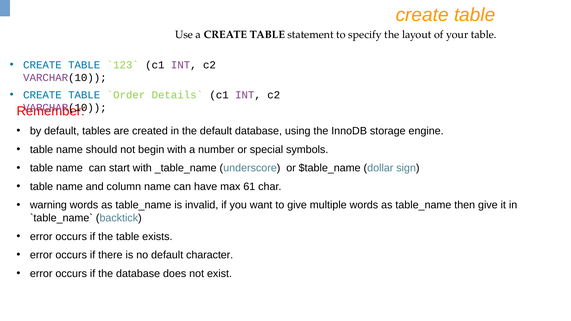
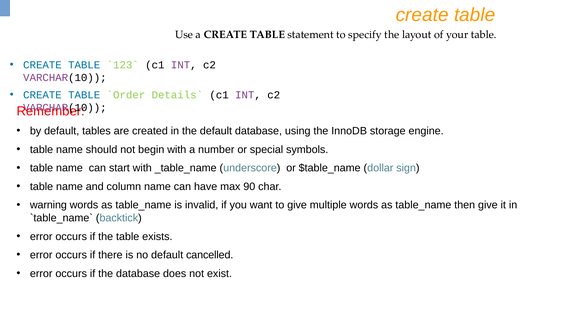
61: 61 -> 90 (249, 187)
character: character -> cancelled (210, 255)
